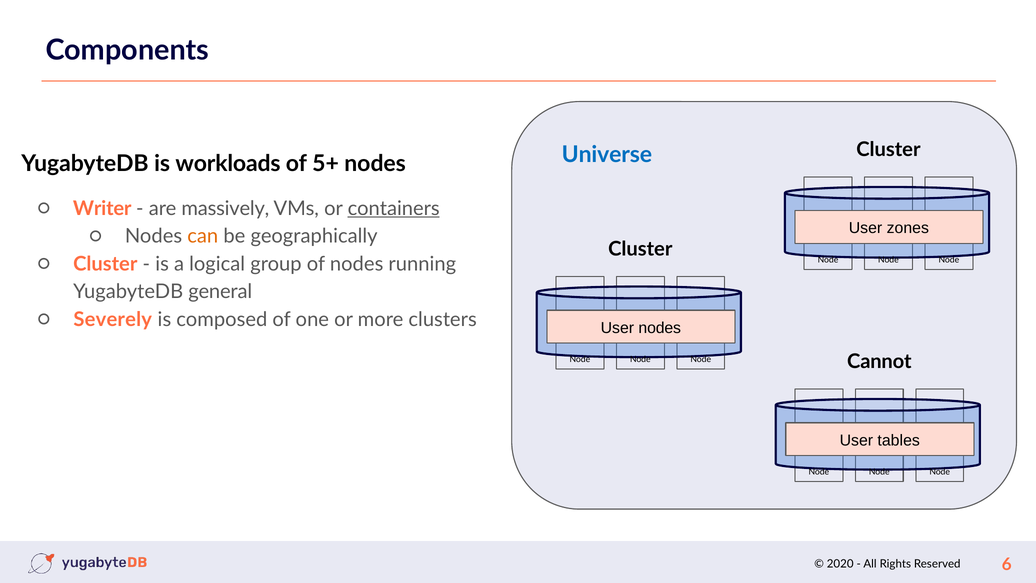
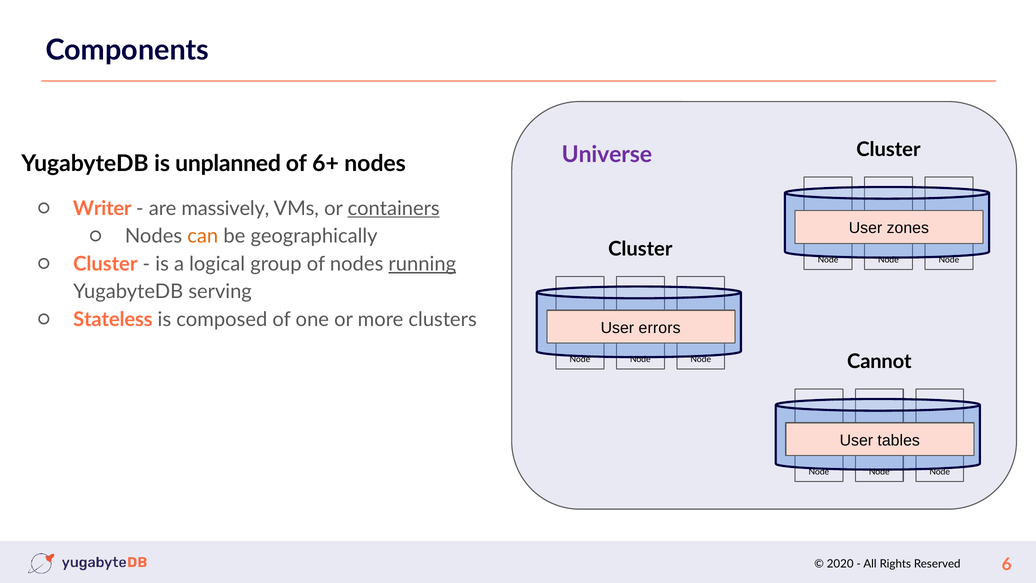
Universe colour: blue -> purple (607, 154)
workloads: workloads -> unplanned (228, 164)
5+: 5+ -> 6+ (326, 164)
running underline: none -> present (422, 264)
general: general -> serving (220, 292)
Severely: Severely -> Stateless (113, 319)
User nodes: nodes -> errors (660, 328)
